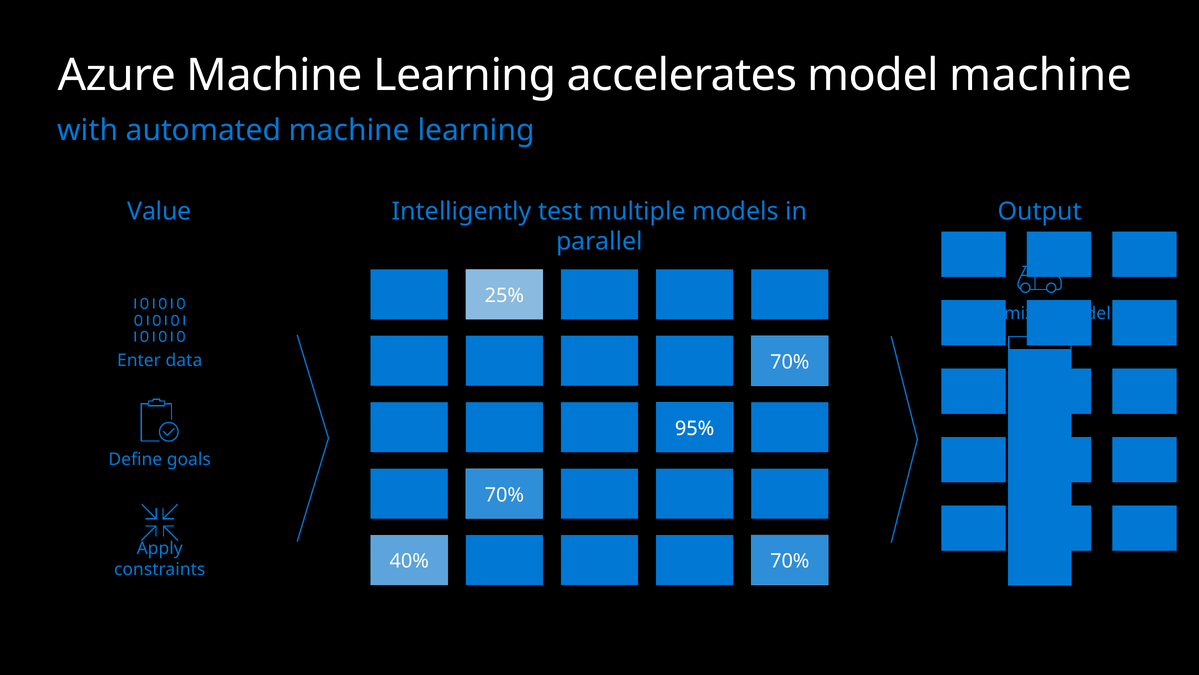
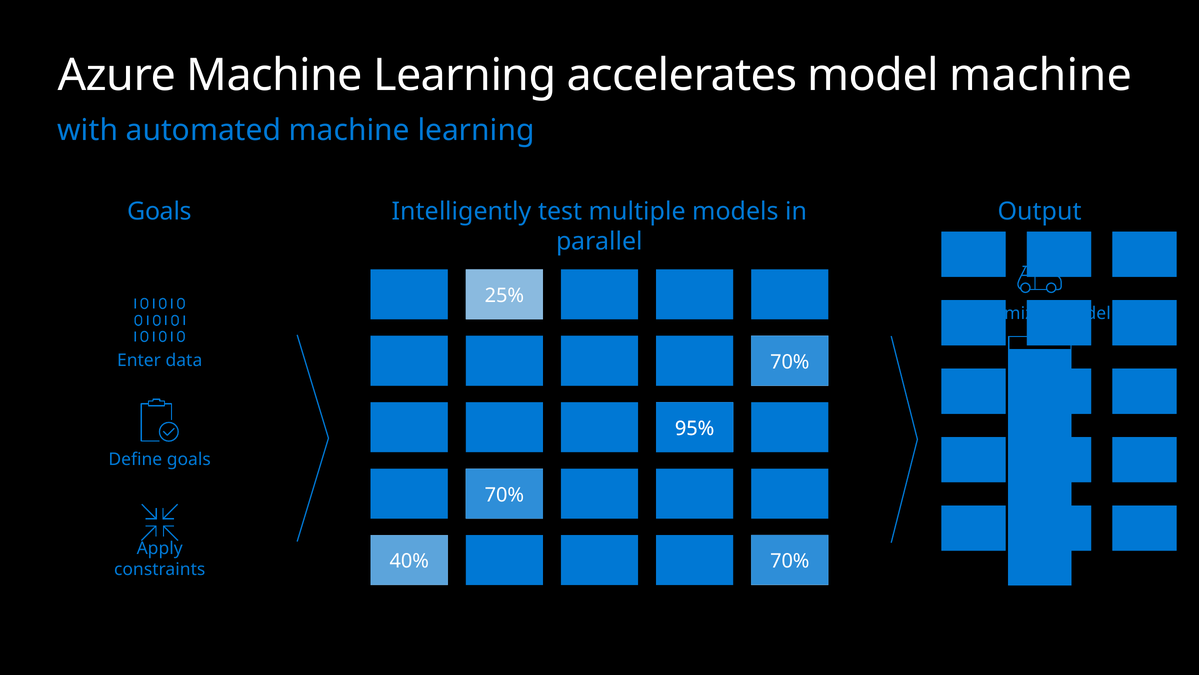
Value: Value -> Goals (159, 212)
